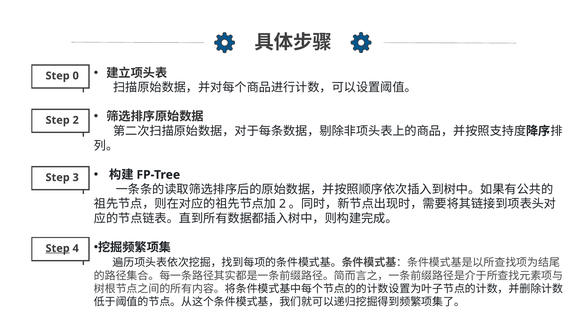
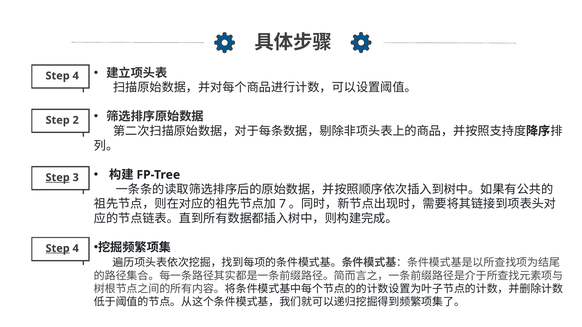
0: 0 -> 4 (76, 76)
Step underline: none -> present (58, 178)
2: 2 -> 7 (283, 204)
